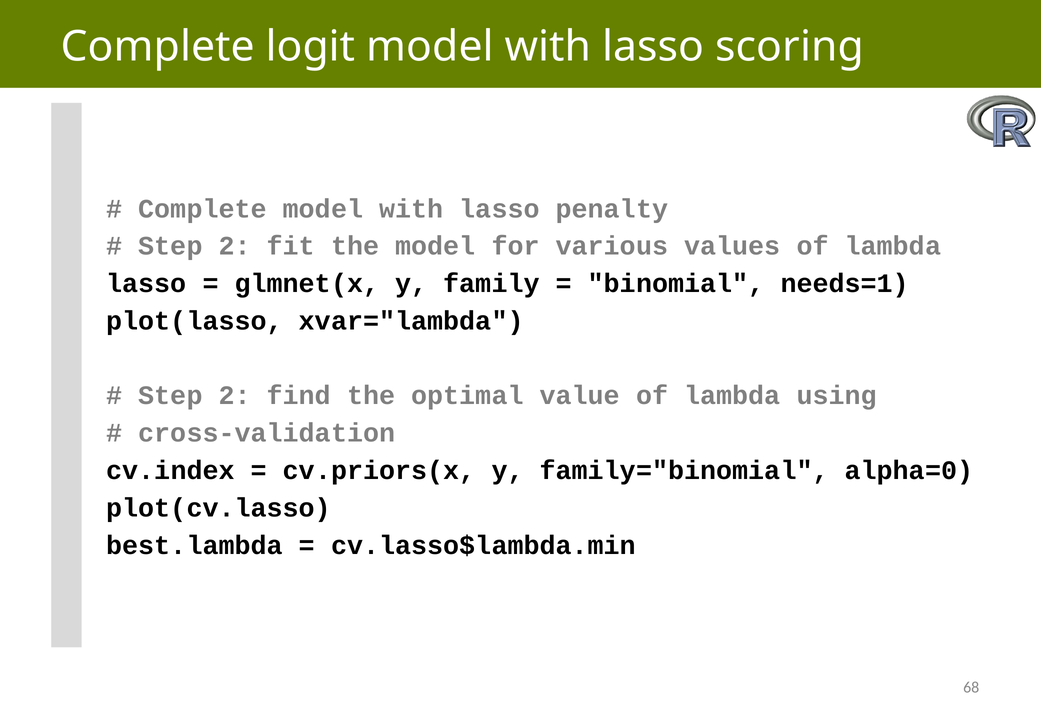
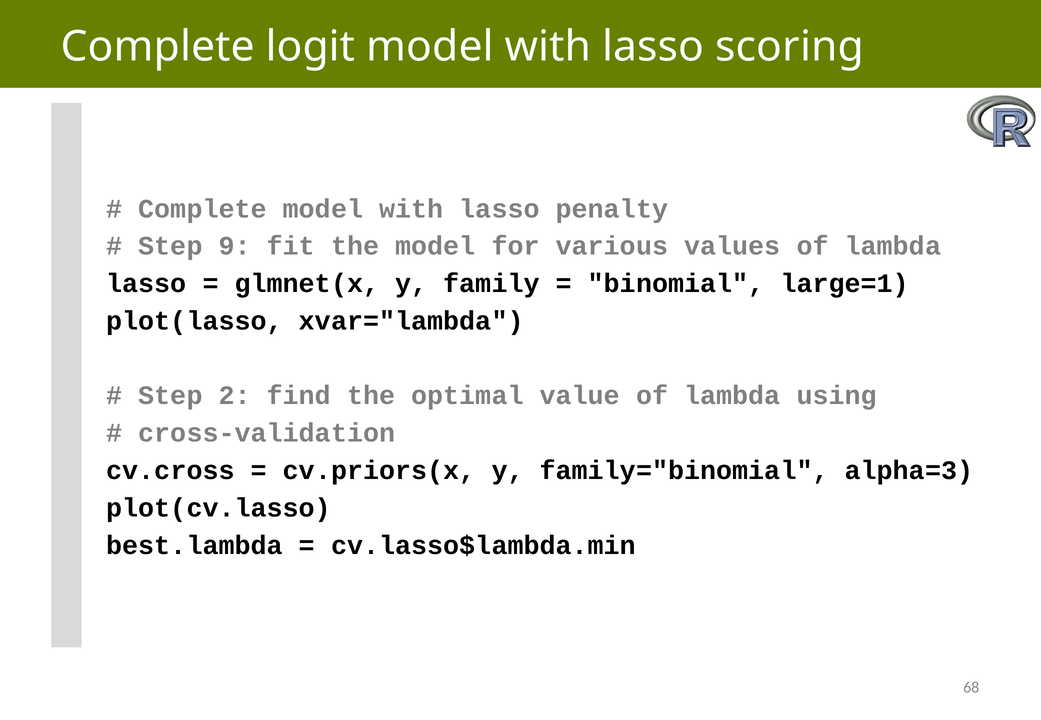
2: 2 -> 9 (235, 246)
needs=1: needs=1 -> large=1 (845, 284)
cv.index: cv.index -> cv.cross (171, 471)
alpha=0: alpha=0 -> alpha=3 (909, 471)
